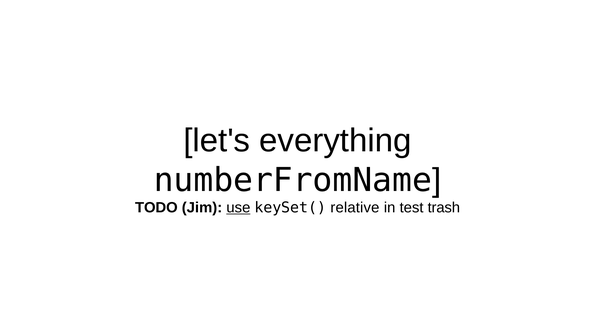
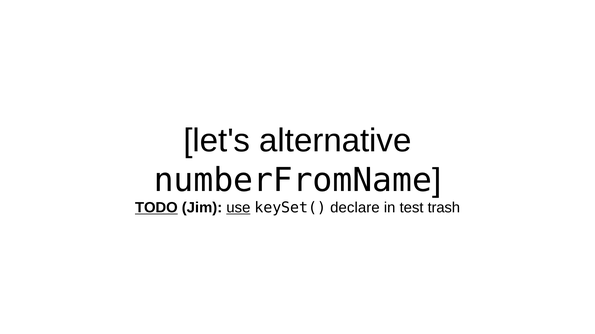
everything: everything -> alternative (335, 141)
TODO underline: none -> present (156, 208)
relative: relative -> declare (355, 208)
